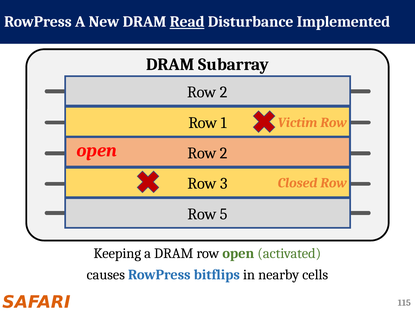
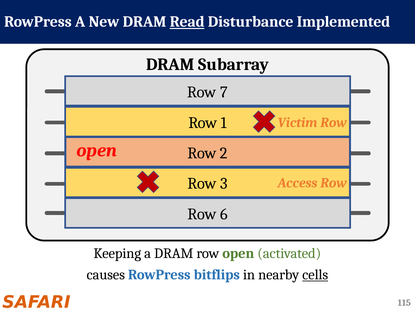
2: 2 -> 7 (224, 92)
Closed: Closed -> Access (298, 183)
5: 5 -> 6 (224, 214)
cells underline: none -> present (315, 275)
